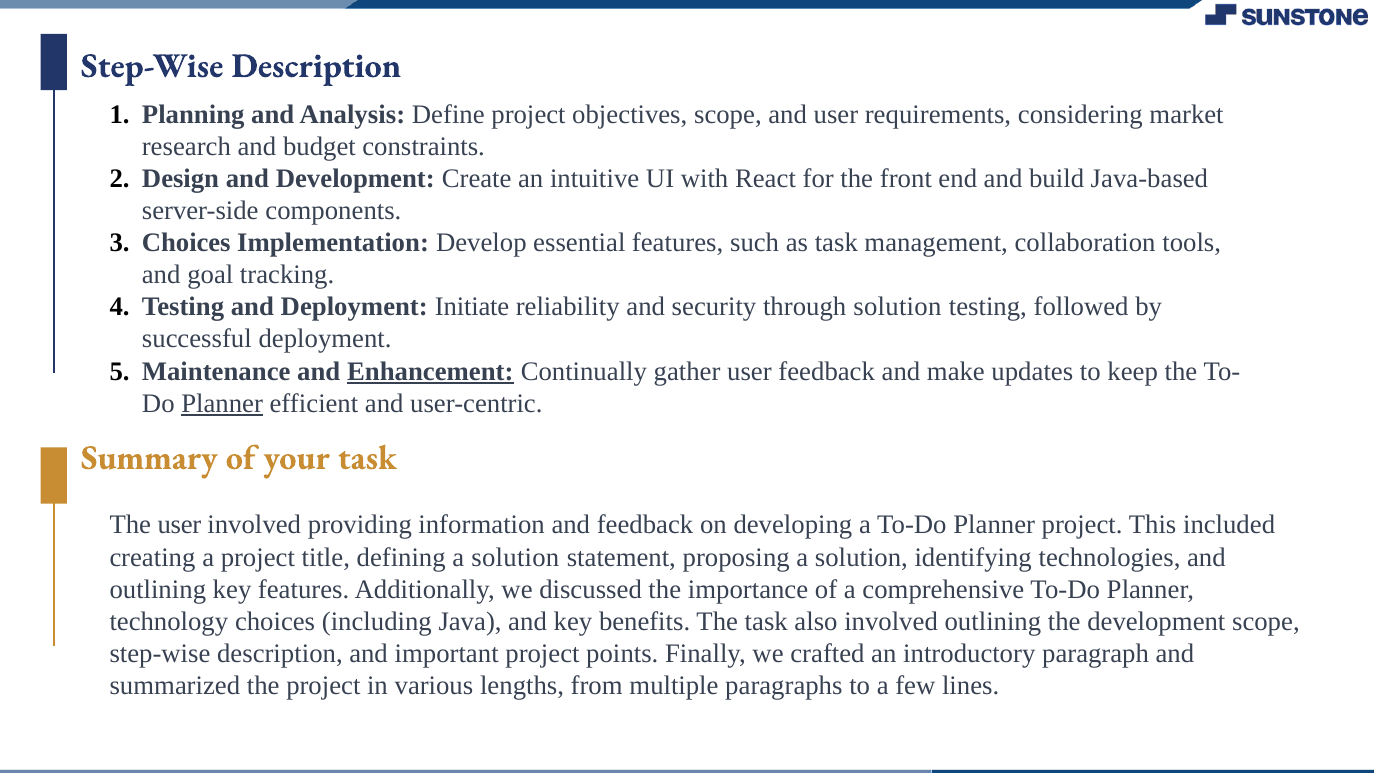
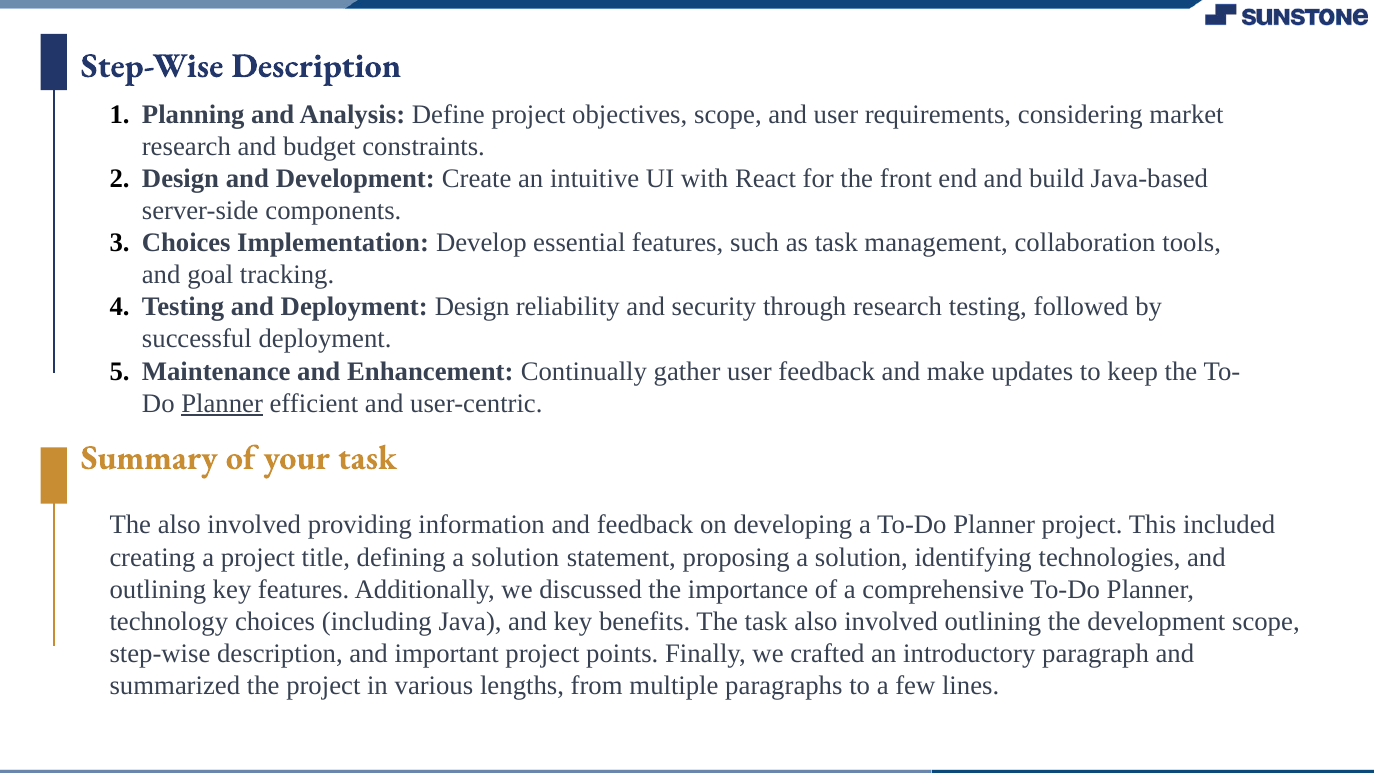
Deployment Initiate: Initiate -> Design (472, 307)
through solution: solution -> research (898, 307)
Enhancement underline: present -> none (430, 371)
The user: user -> also (179, 525)
